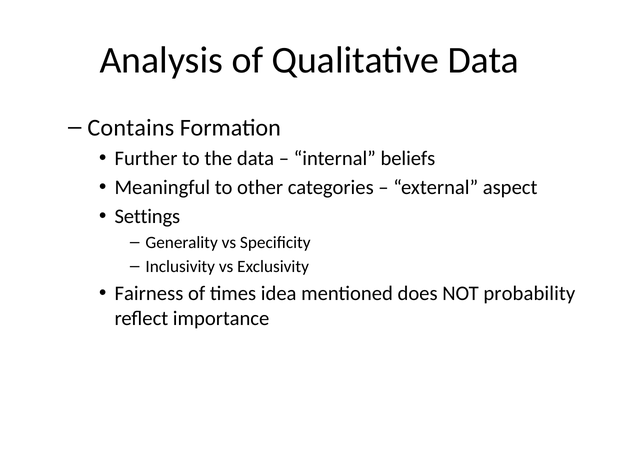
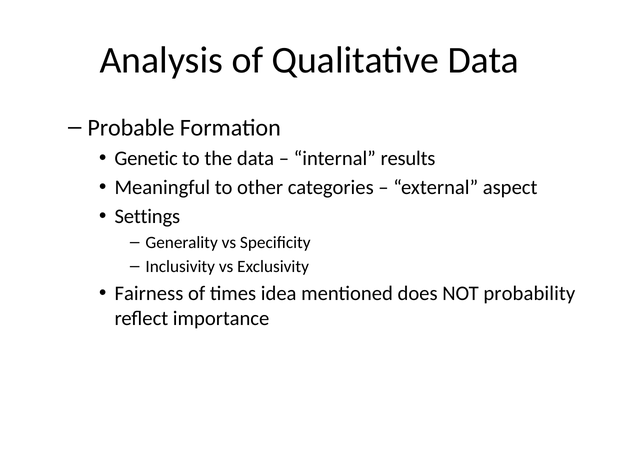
Contains: Contains -> Probable (131, 128)
Further: Further -> Genetic (146, 158)
beliefs: beliefs -> results (408, 158)
